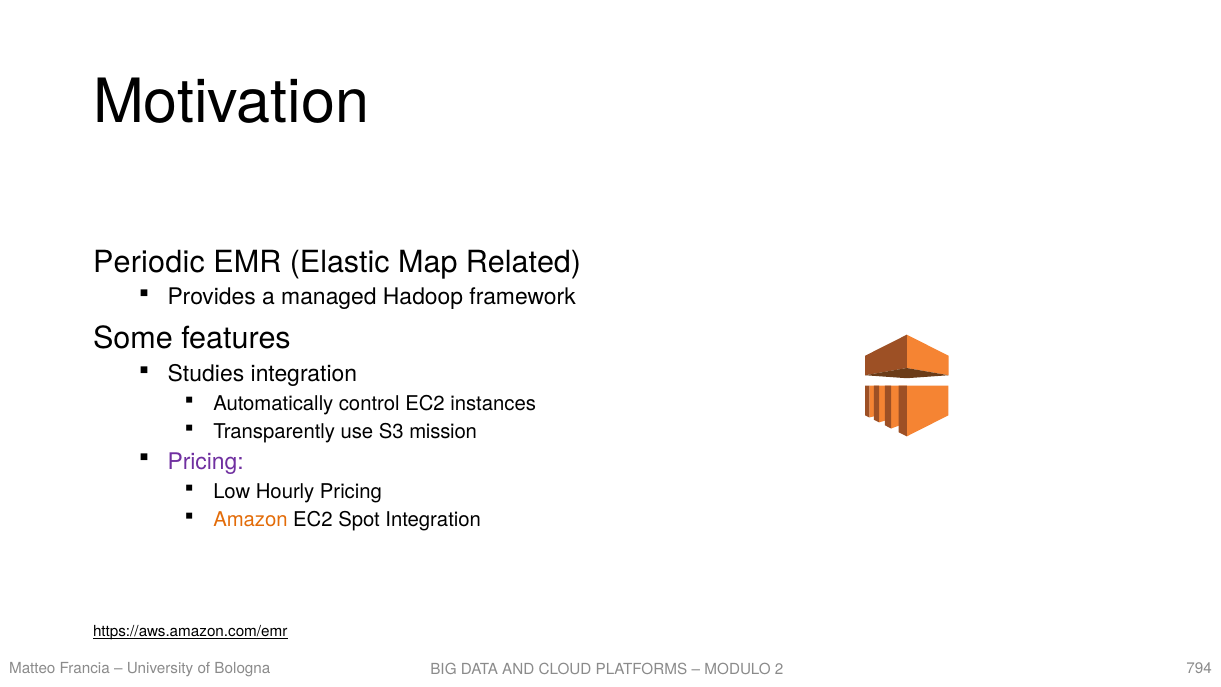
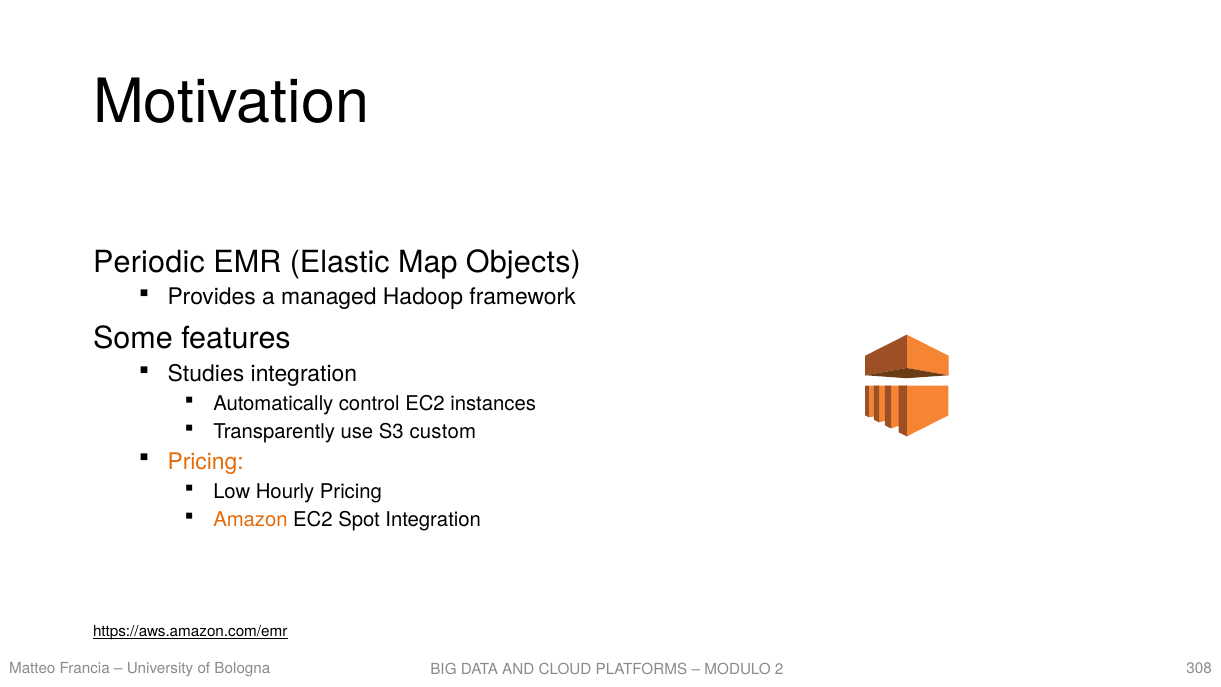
Related: Related -> Objects (523, 262)
mission: mission -> custom (443, 432)
Pricing colour: purple -> orange (206, 462)
794: 794 -> 308 (1199, 668)
